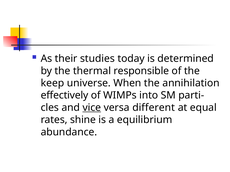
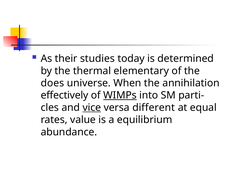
responsible: responsible -> elementary (141, 71)
keep: keep -> does (52, 83)
WIMPs underline: none -> present (120, 96)
shine: shine -> value (83, 120)
